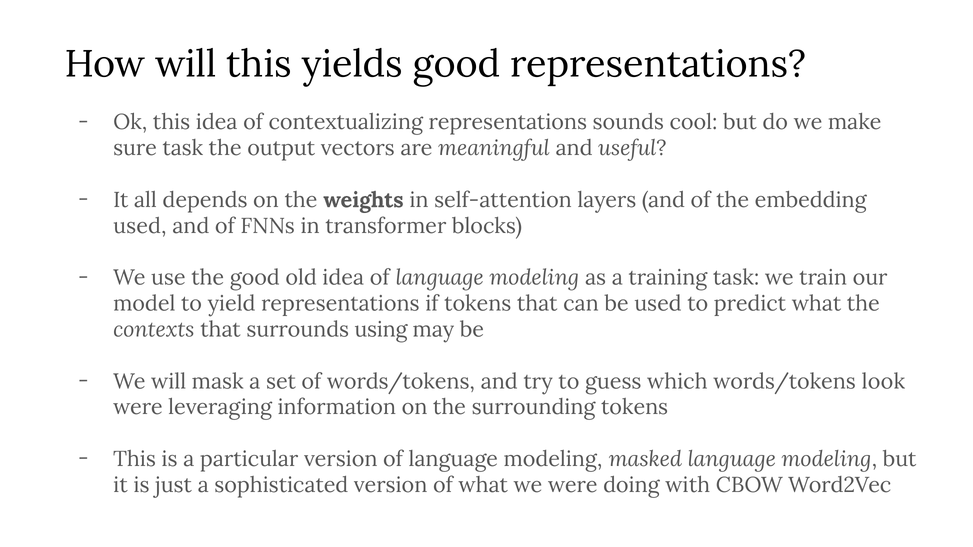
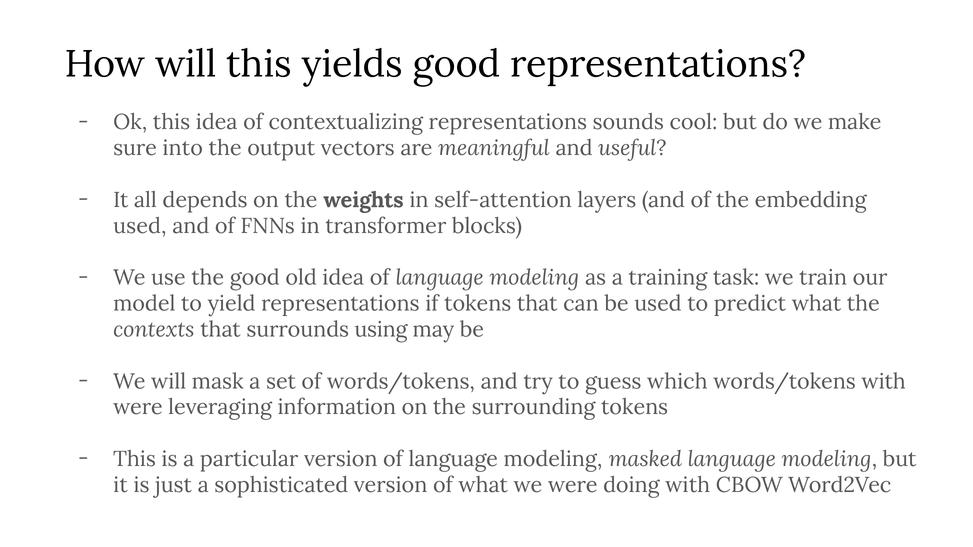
sure task: task -> into (183, 148)
words/tokens look: look -> with (884, 382)
